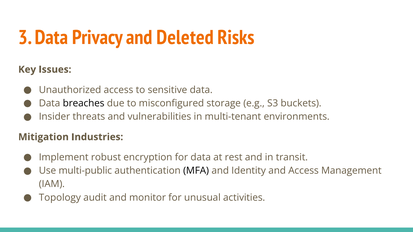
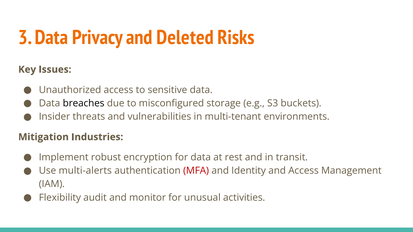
multi-public: multi-public -> multi-alerts (85, 171)
MFA colour: black -> red (196, 171)
Topology: Topology -> Flexibility (60, 198)
